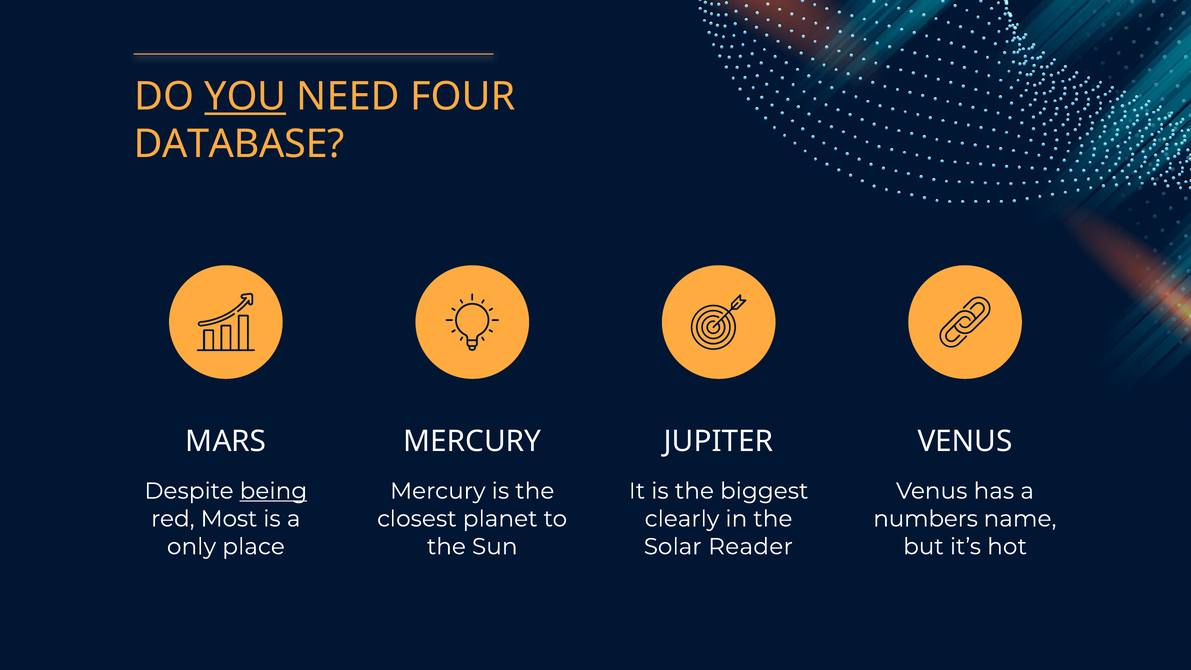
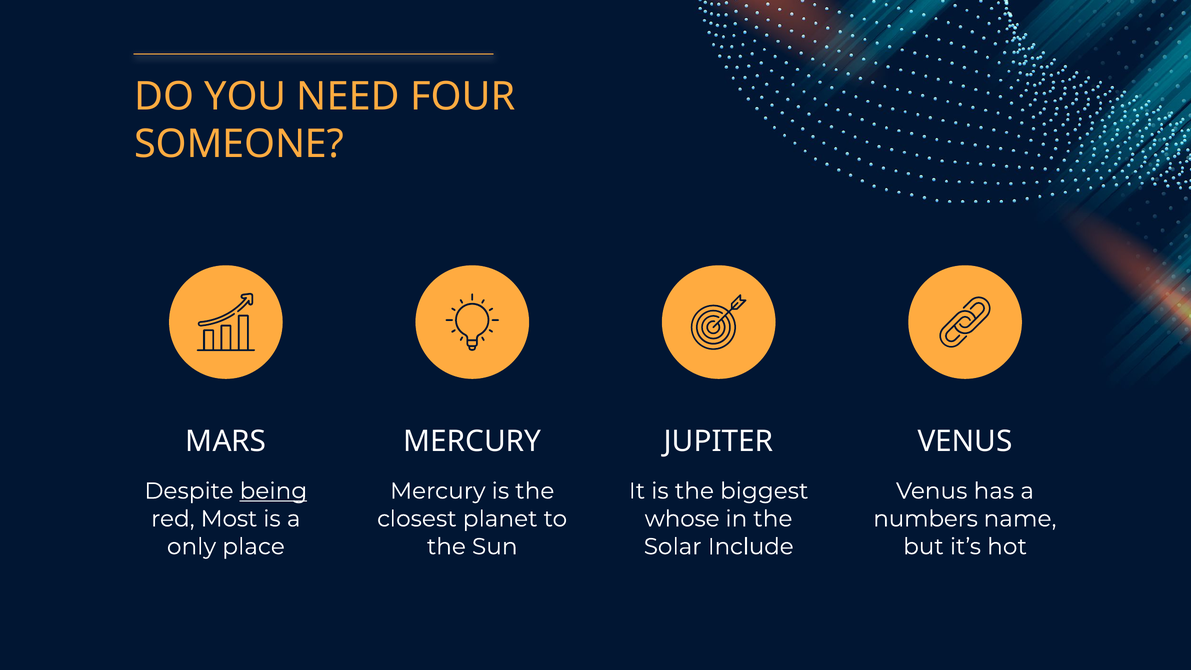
YOU underline: present -> none (245, 96)
DATABASE: DATABASE -> SOMEONE (239, 144)
clearly: clearly -> whose (682, 519)
Reader: Reader -> Include (751, 547)
